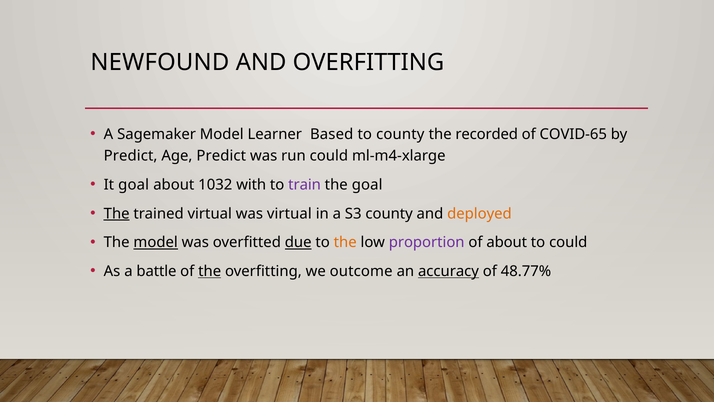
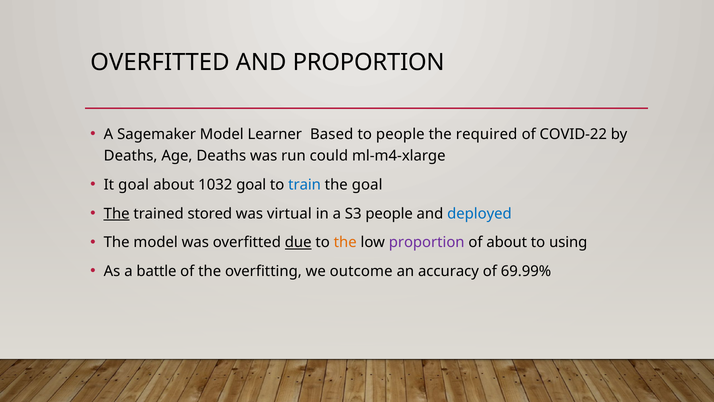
NEWFOUND: NEWFOUND -> OVERFITTED (160, 63)
AND OVERFITTING: OVERFITTING -> PROPORTION (369, 63)
to county: county -> people (400, 134)
recorded: recorded -> required (487, 134)
COVID-65: COVID-65 -> COVID-22 (573, 134)
Predict: Predict -> Deaths (131, 156)
Age Predict: Predict -> Deaths (221, 156)
1032 with: with -> goal (251, 185)
train colour: purple -> blue (305, 185)
trained virtual: virtual -> stored (210, 213)
S3 county: county -> people (389, 213)
deployed colour: orange -> blue (479, 213)
model underline: present -> none (156, 242)
to could: could -> using (568, 242)
the underline: present -> none (210, 271)
accuracy underline: present -> none (448, 271)
48.77%: 48.77% -> 69.99% (526, 271)
